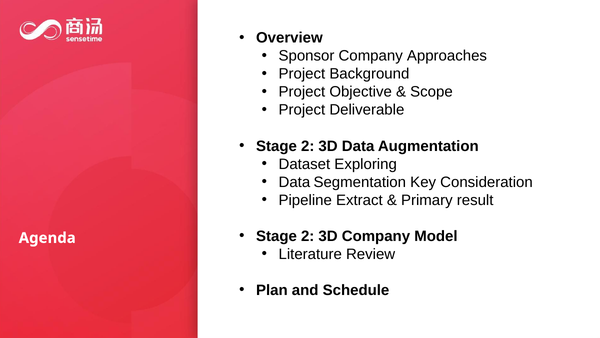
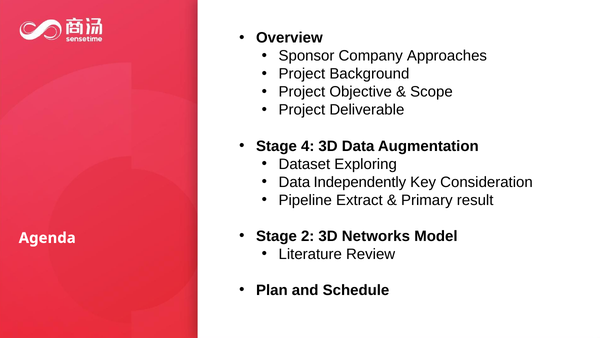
2: 2 -> 4 (308, 146)
Segmentation: Segmentation -> Independently (360, 182)
3D Company: Company -> Networks (376, 236)
